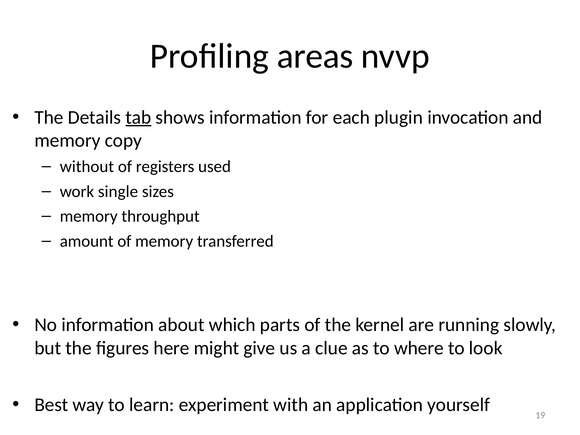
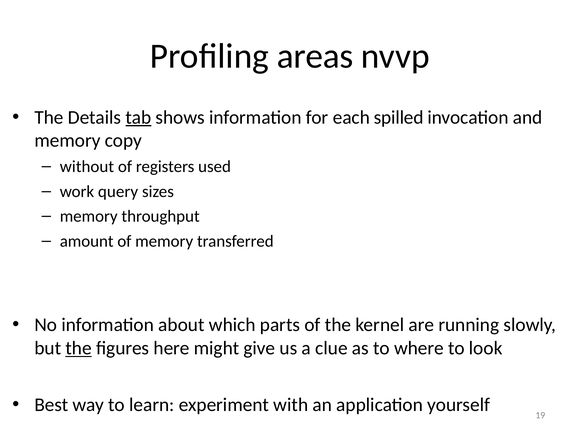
plugin: plugin -> spilled (399, 117)
single: single -> query (118, 191)
the underline: none -> present (79, 348)
